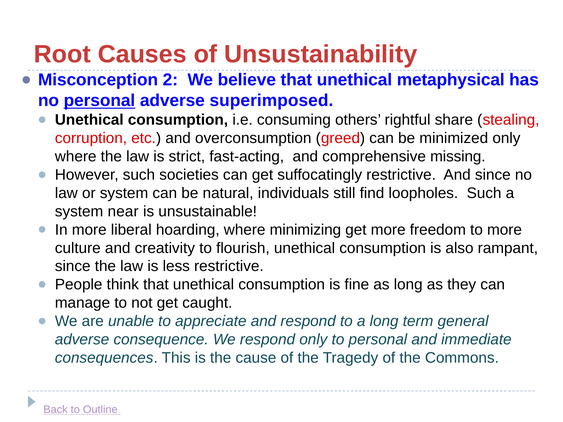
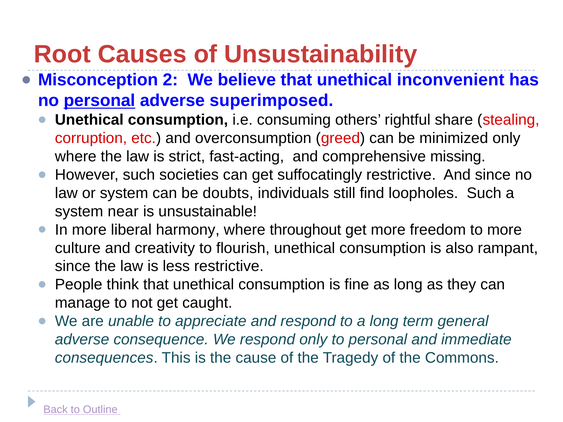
metaphysical: metaphysical -> inconvenient (451, 80)
natural: natural -> doubts (228, 193)
hoarding: hoarding -> harmony (188, 230)
minimizing: minimizing -> throughout (305, 230)
